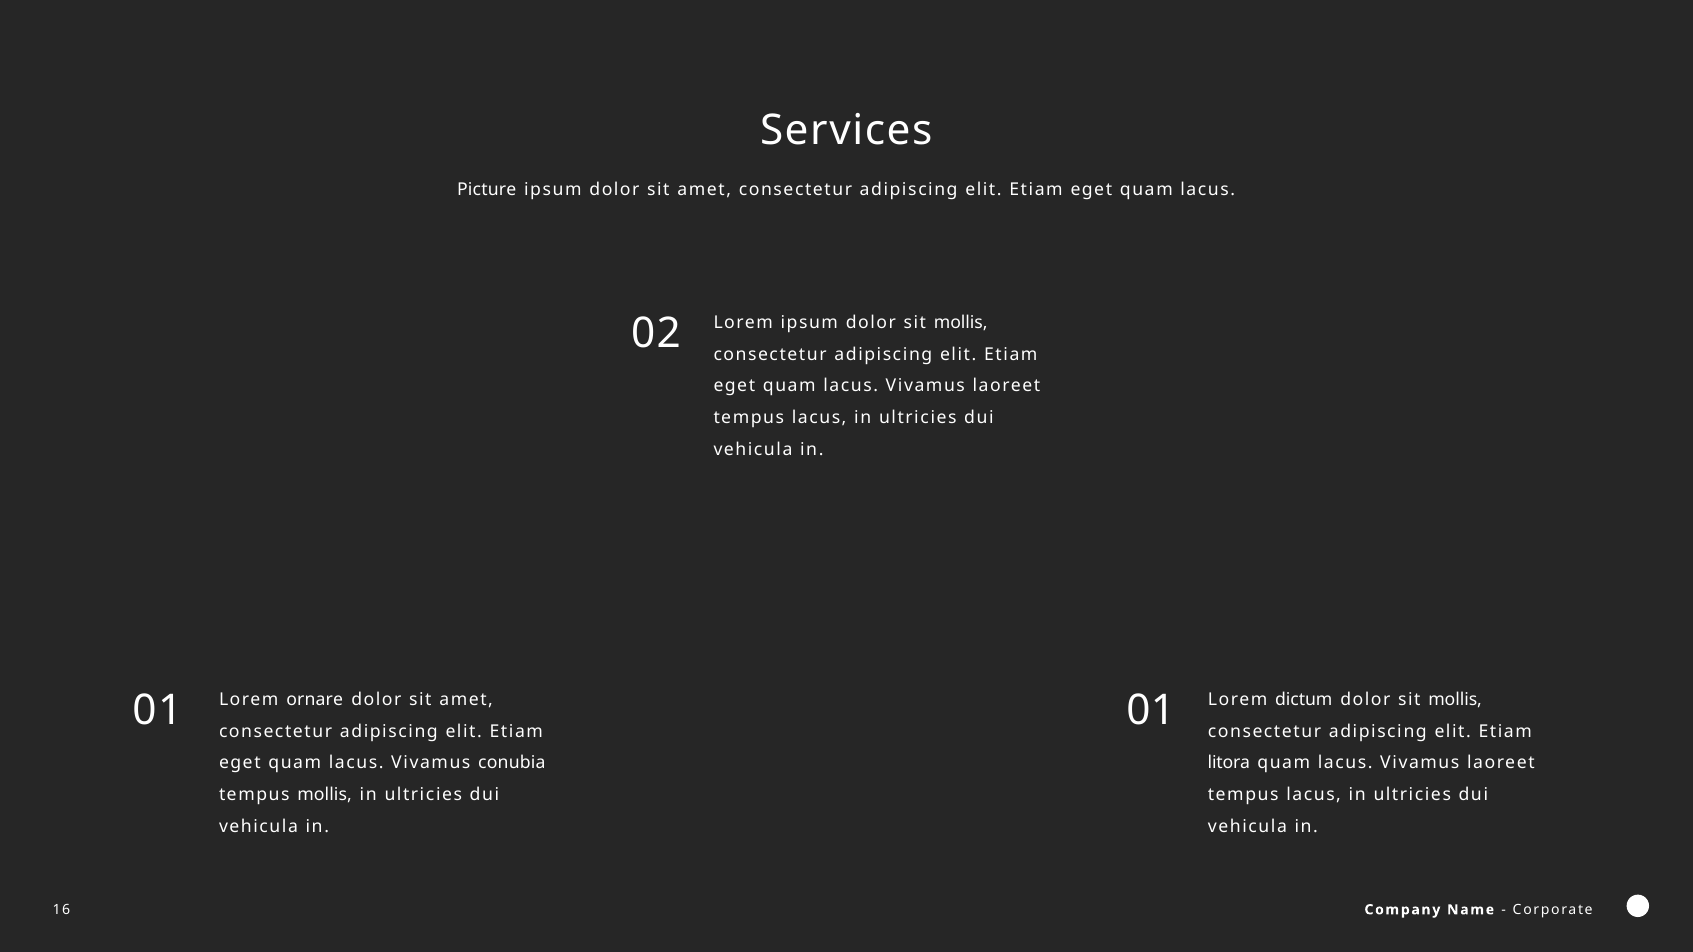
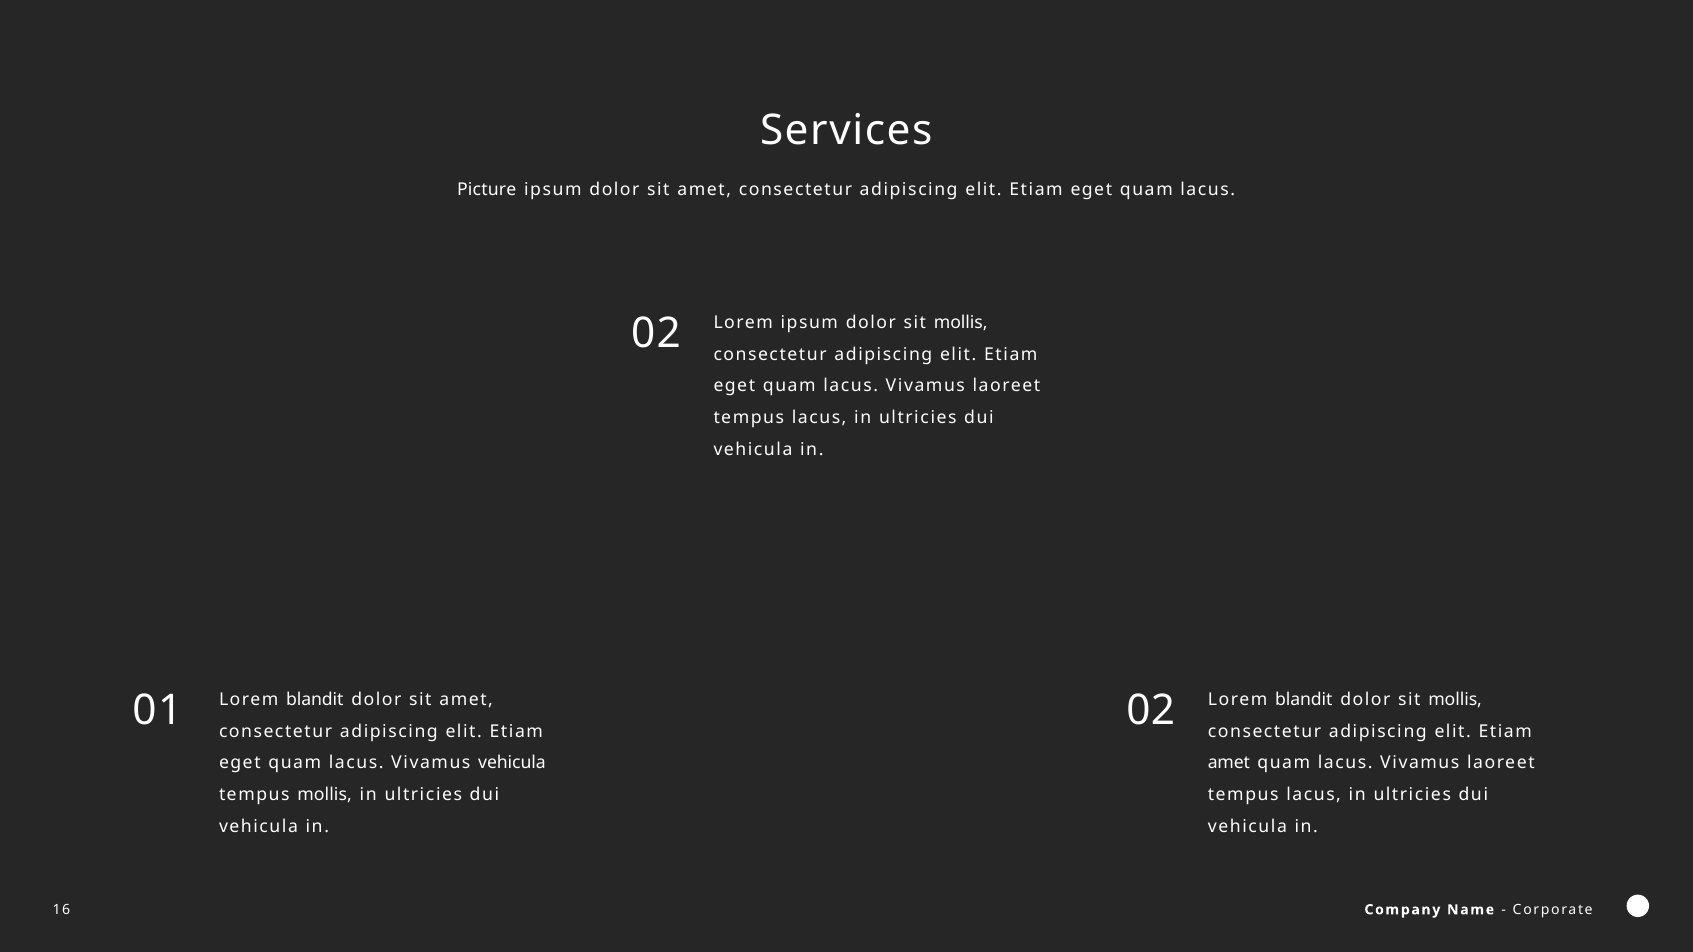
ornare: ornare -> blandit (315, 700)
dictum: dictum -> blandit (1304, 700)
01 01: 01 -> 02 (1151, 711)
Vivamus conubia: conubia -> vehicula (512, 763)
litora: litora -> amet (1229, 763)
